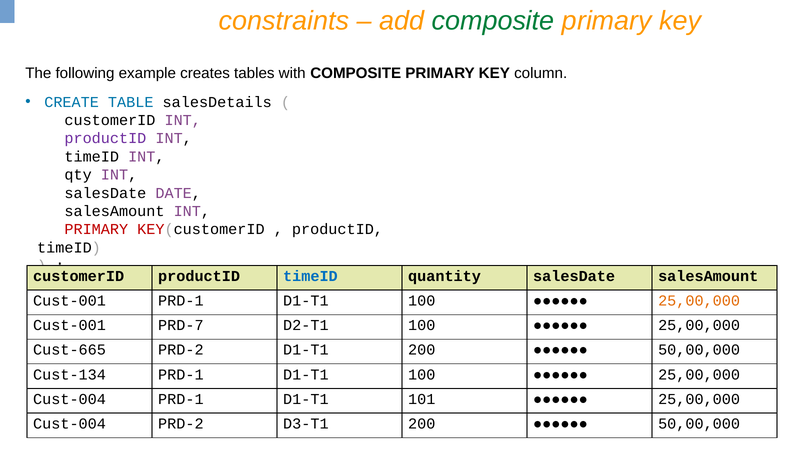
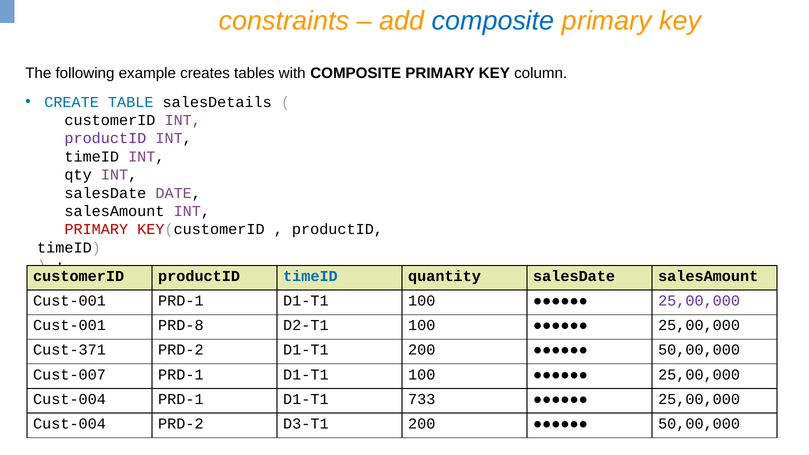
composite colour: green -> blue (493, 21)
25,00,000 colour: orange -> purple (699, 301)
PRD-7: PRD-7 -> PRD-8 (181, 325)
Cust-665: Cust-665 -> Cust-371 (70, 350)
Cust-134: Cust-134 -> Cust-007 (70, 375)
101: 101 -> 733 (422, 399)
